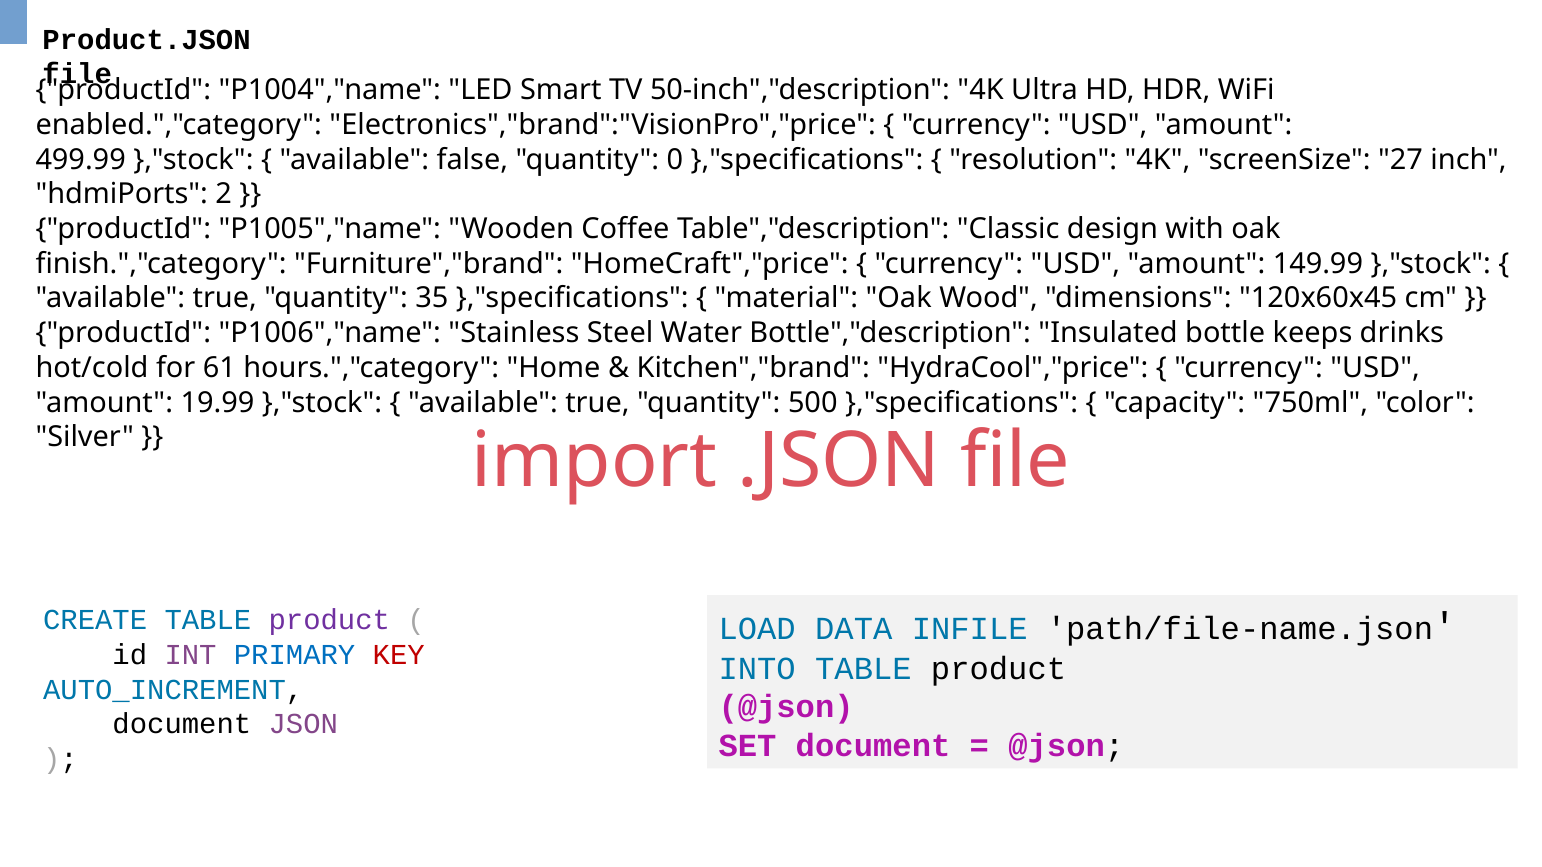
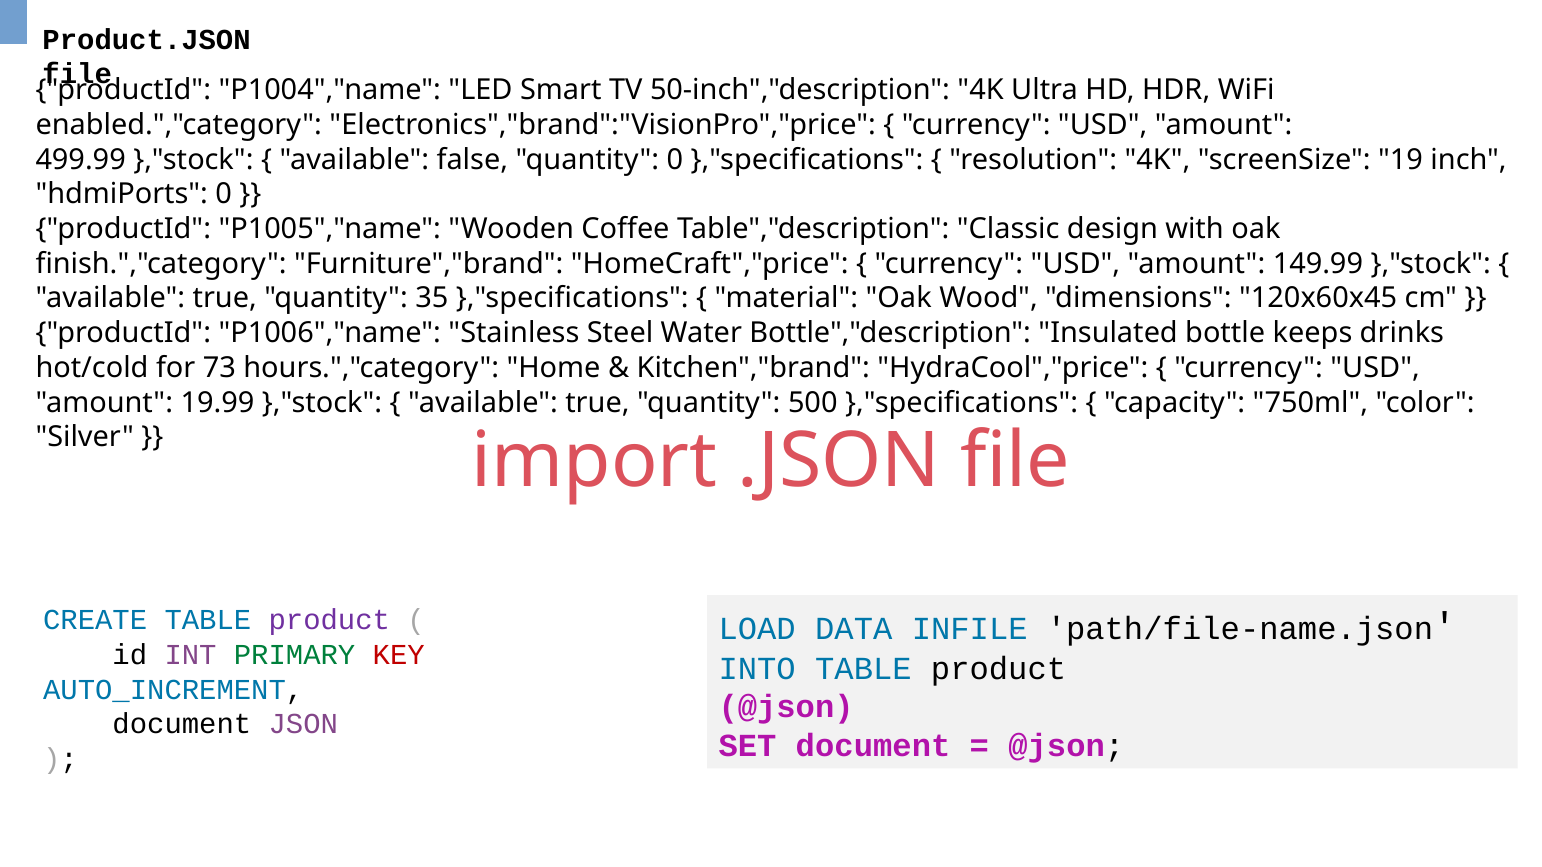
27: 27 -> 19 (1401, 160)
hdmiPorts 2: 2 -> 0 (224, 194)
61: 61 -> 73 (219, 368)
PRIMARY colour: blue -> green (295, 655)
